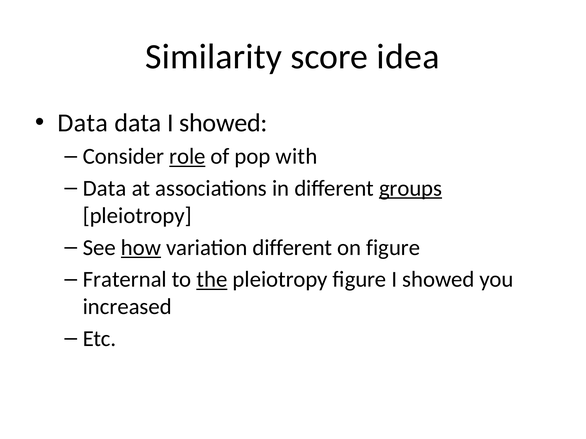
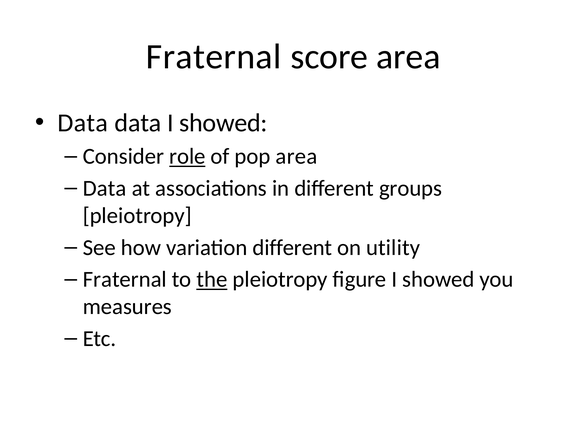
Similarity: Similarity -> Fraternal (214, 57)
score idea: idea -> area (408, 57)
pop with: with -> area (296, 157)
groups underline: present -> none (411, 189)
how underline: present -> none (141, 248)
on figure: figure -> utility (393, 248)
increased: increased -> measures (127, 307)
